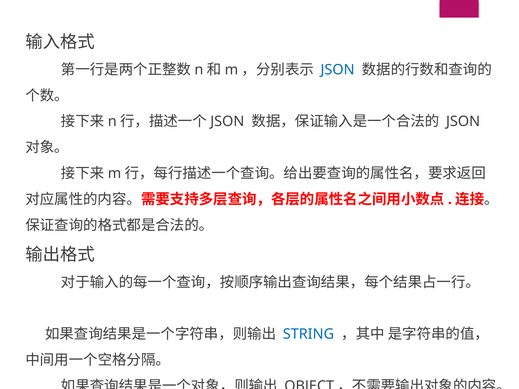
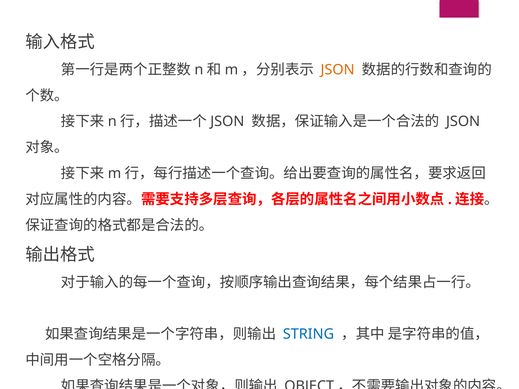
JSON colour: blue -> orange (338, 70)
